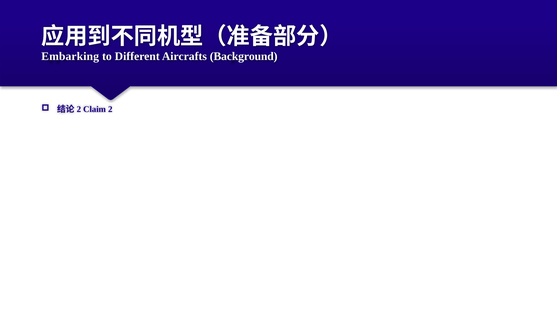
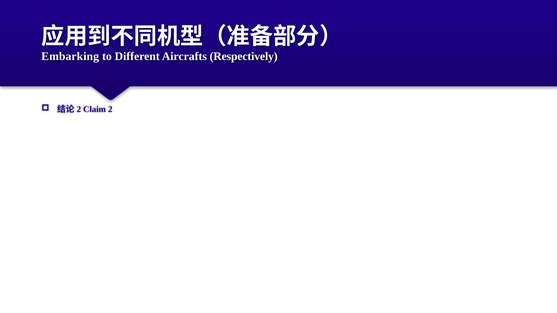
Background: Background -> Respectively (244, 57)
